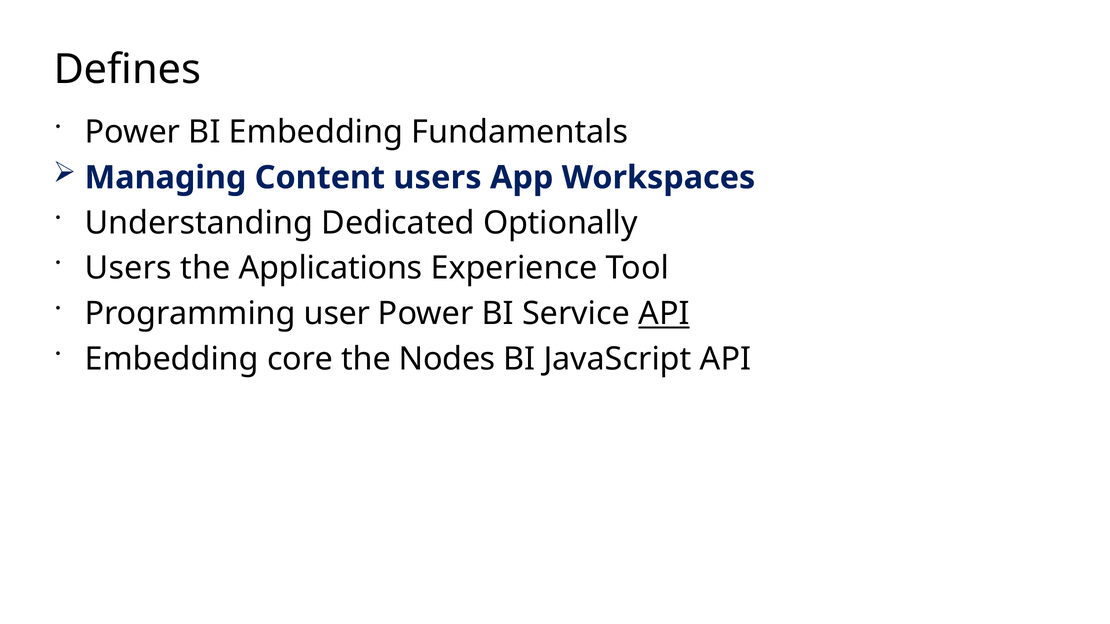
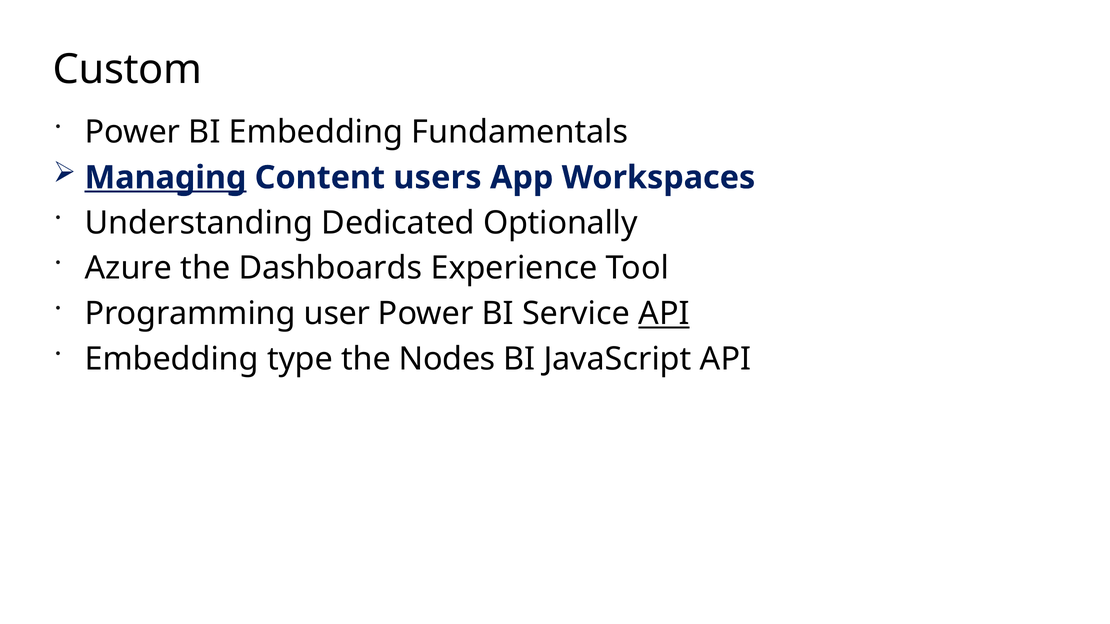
Defines: Defines -> Custom (127, 70)
Managing underline: none -> present (166, 178)
Users: Users -> Azure (128, 268)
Applications: Applications -> Dashboards (330, 268)
core: core -> type (300, 359)
